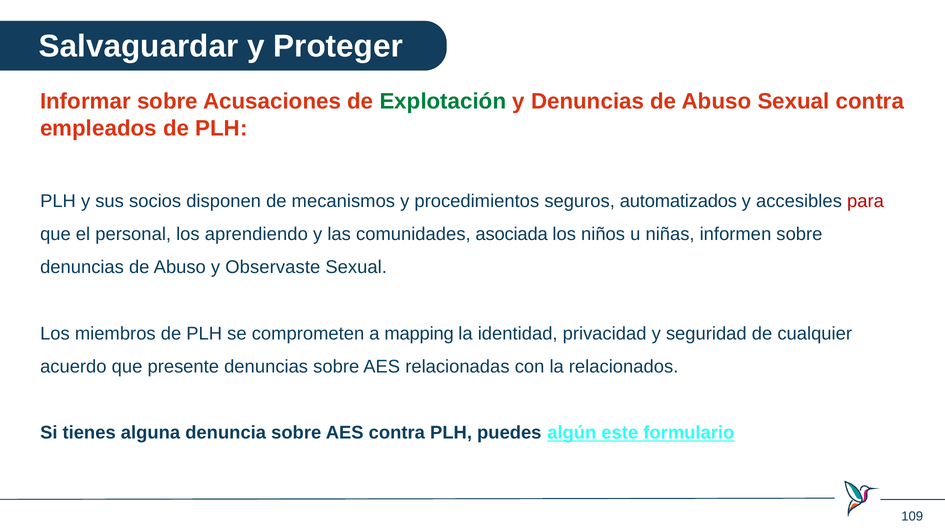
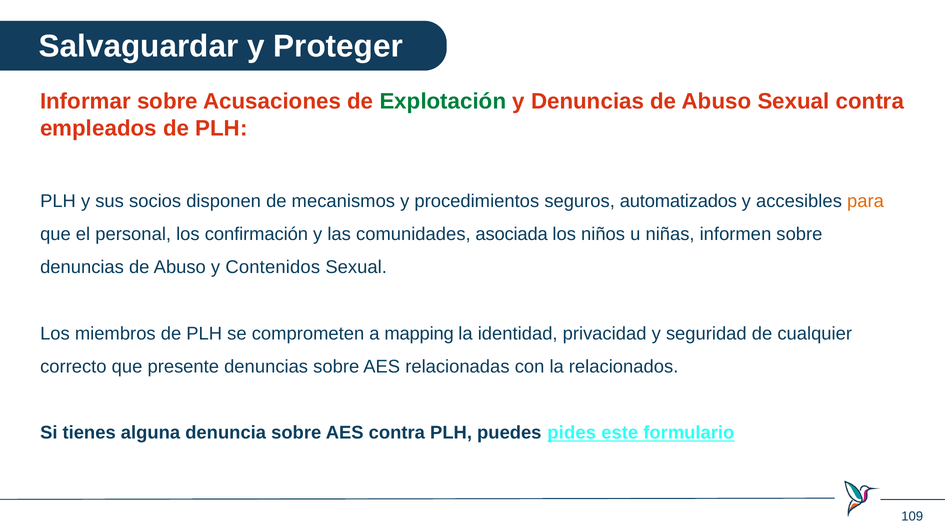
para colour: red -> orange (866, 201)
aprendiendo: aprendiendo -> confirmación (256, 234)
Observaste: Observaste -> Contenidos (273, 267)
acuerdo: acuerdo -> correcto (73, 366)
algún: algún -> pides (572, 433)
